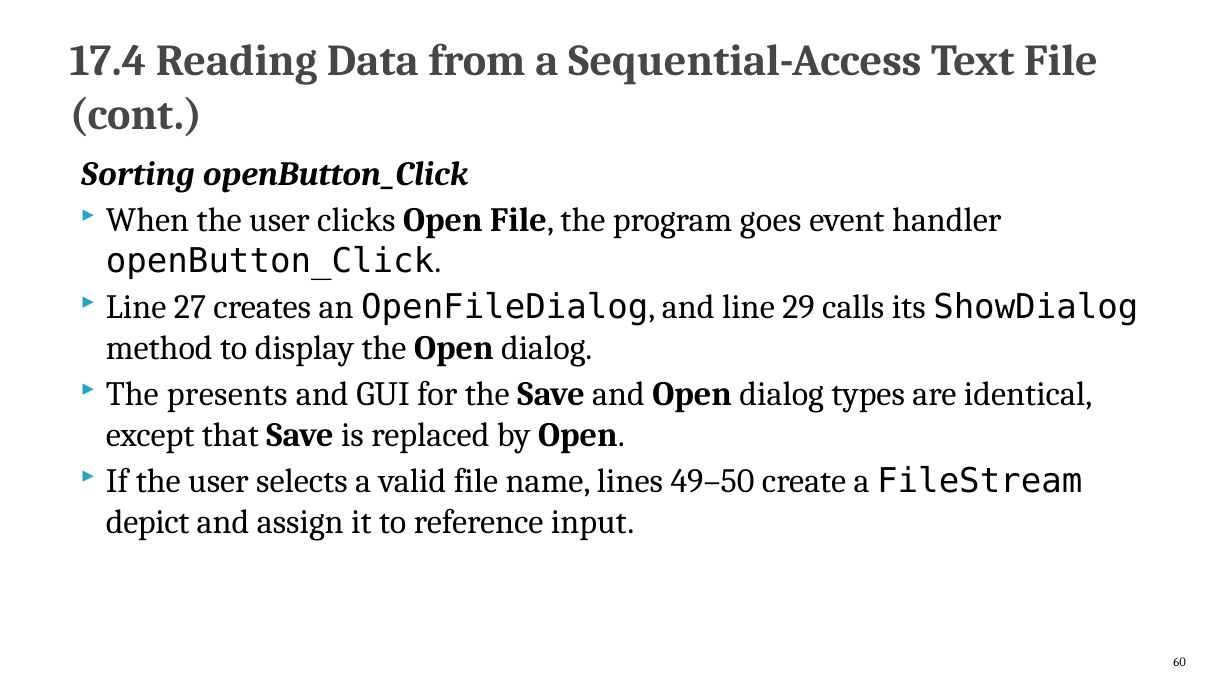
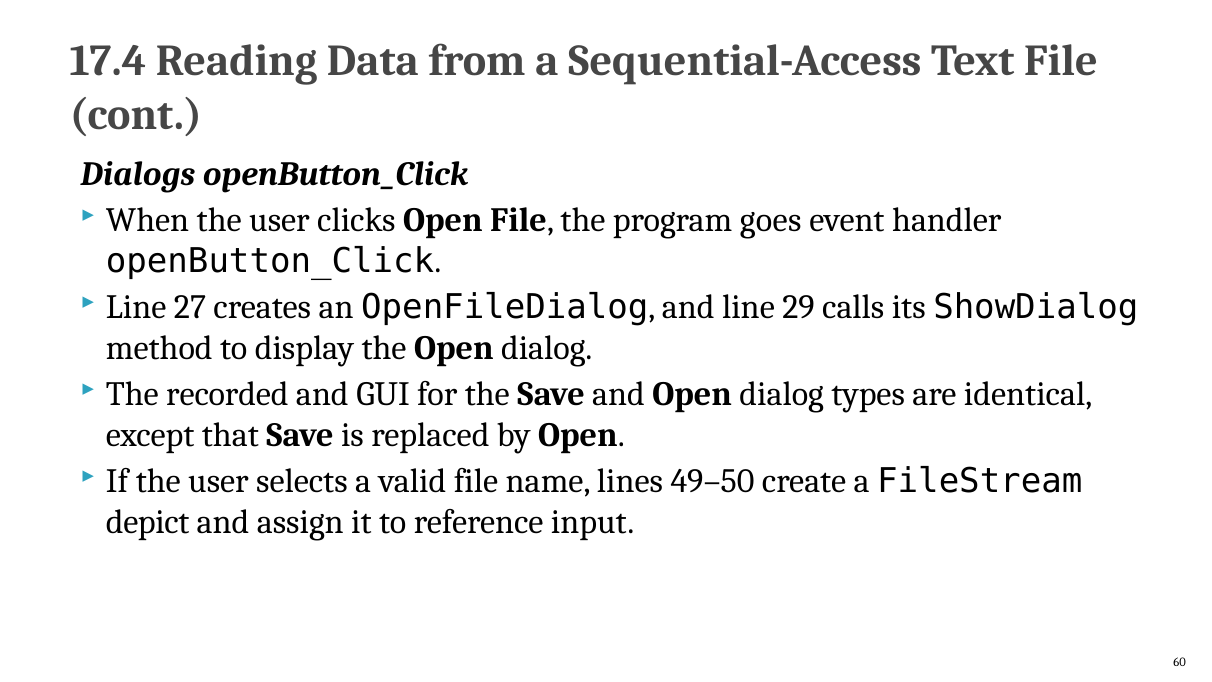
Sorting: Sorting -> Dialogs (138, 175)
presents: presents -> recorded (227, 394)
